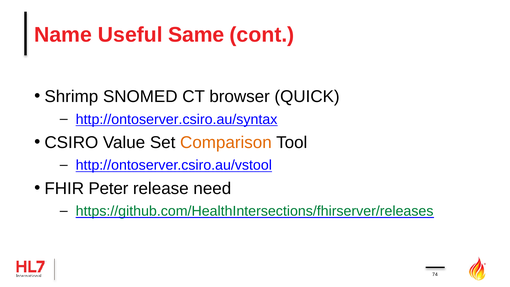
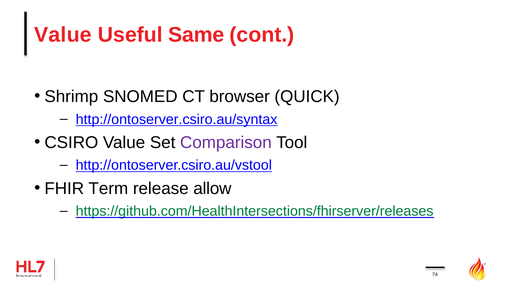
Name: Name -> Value (63, 35)
Comparison colour: orange -> purple (226, 142)
Peter: Peter -> Term (108, 188)
need: need -> allow (212, 188)
